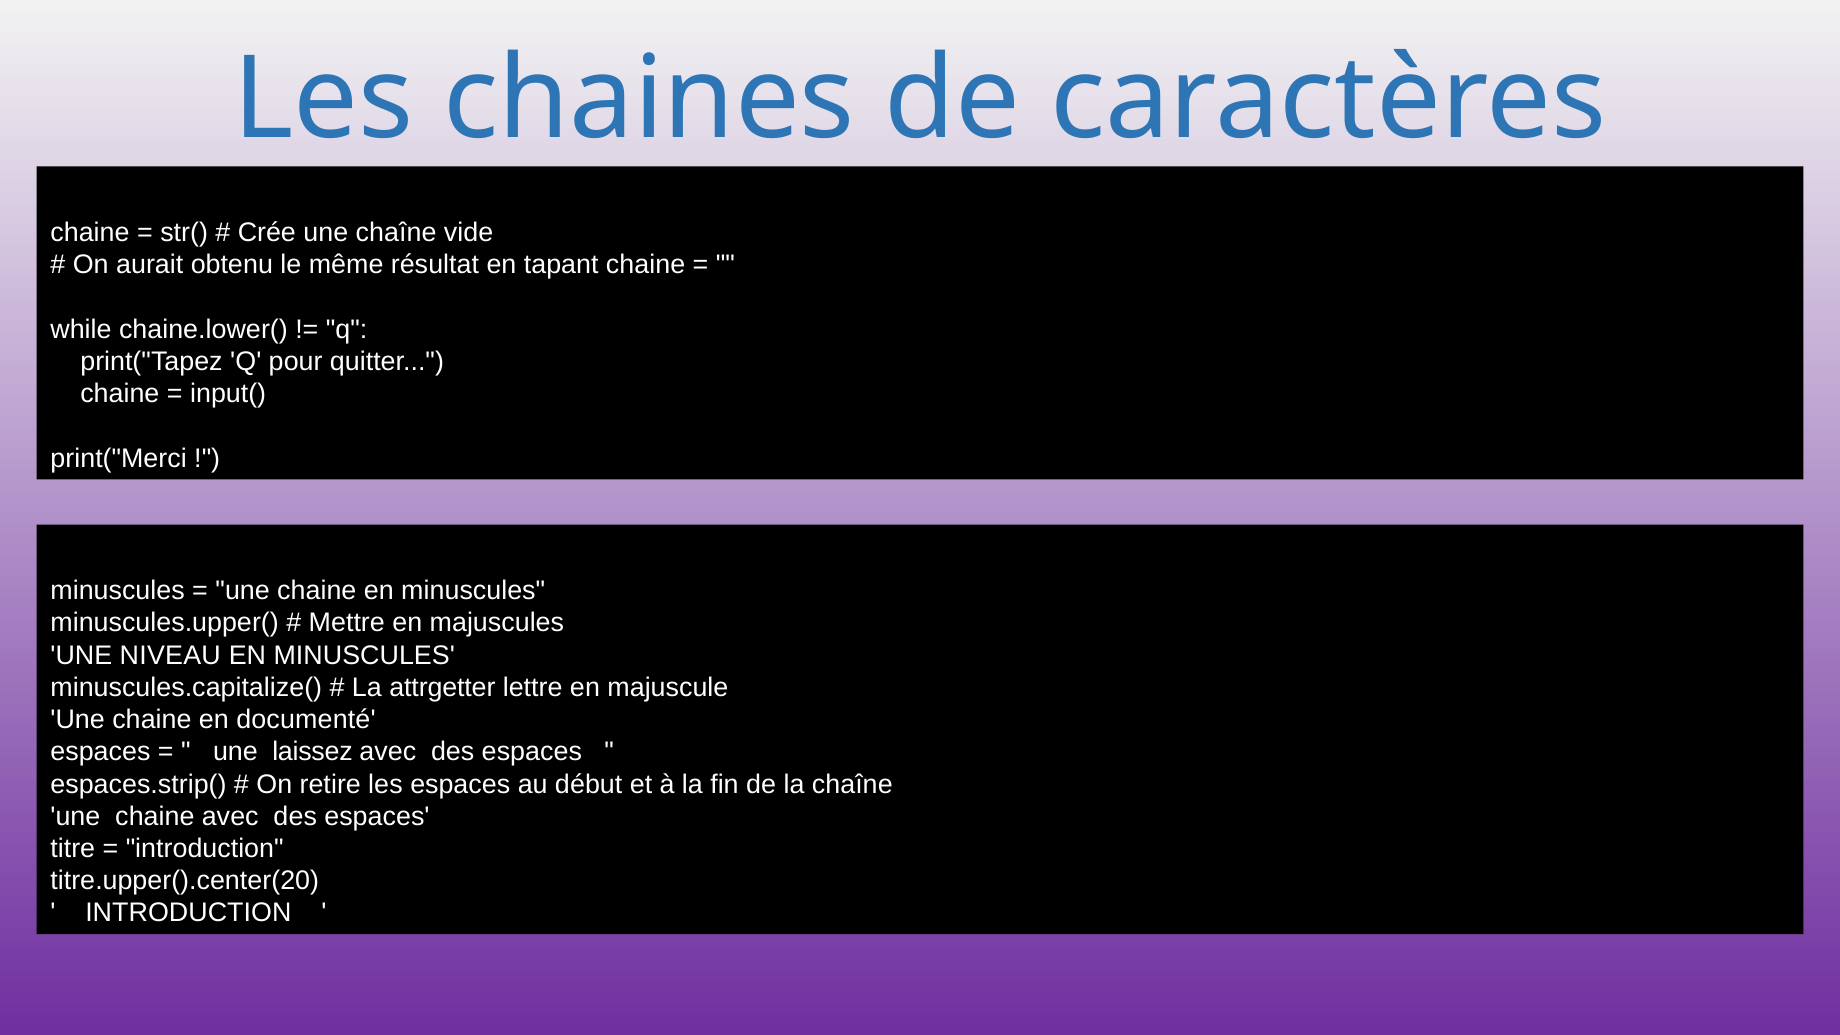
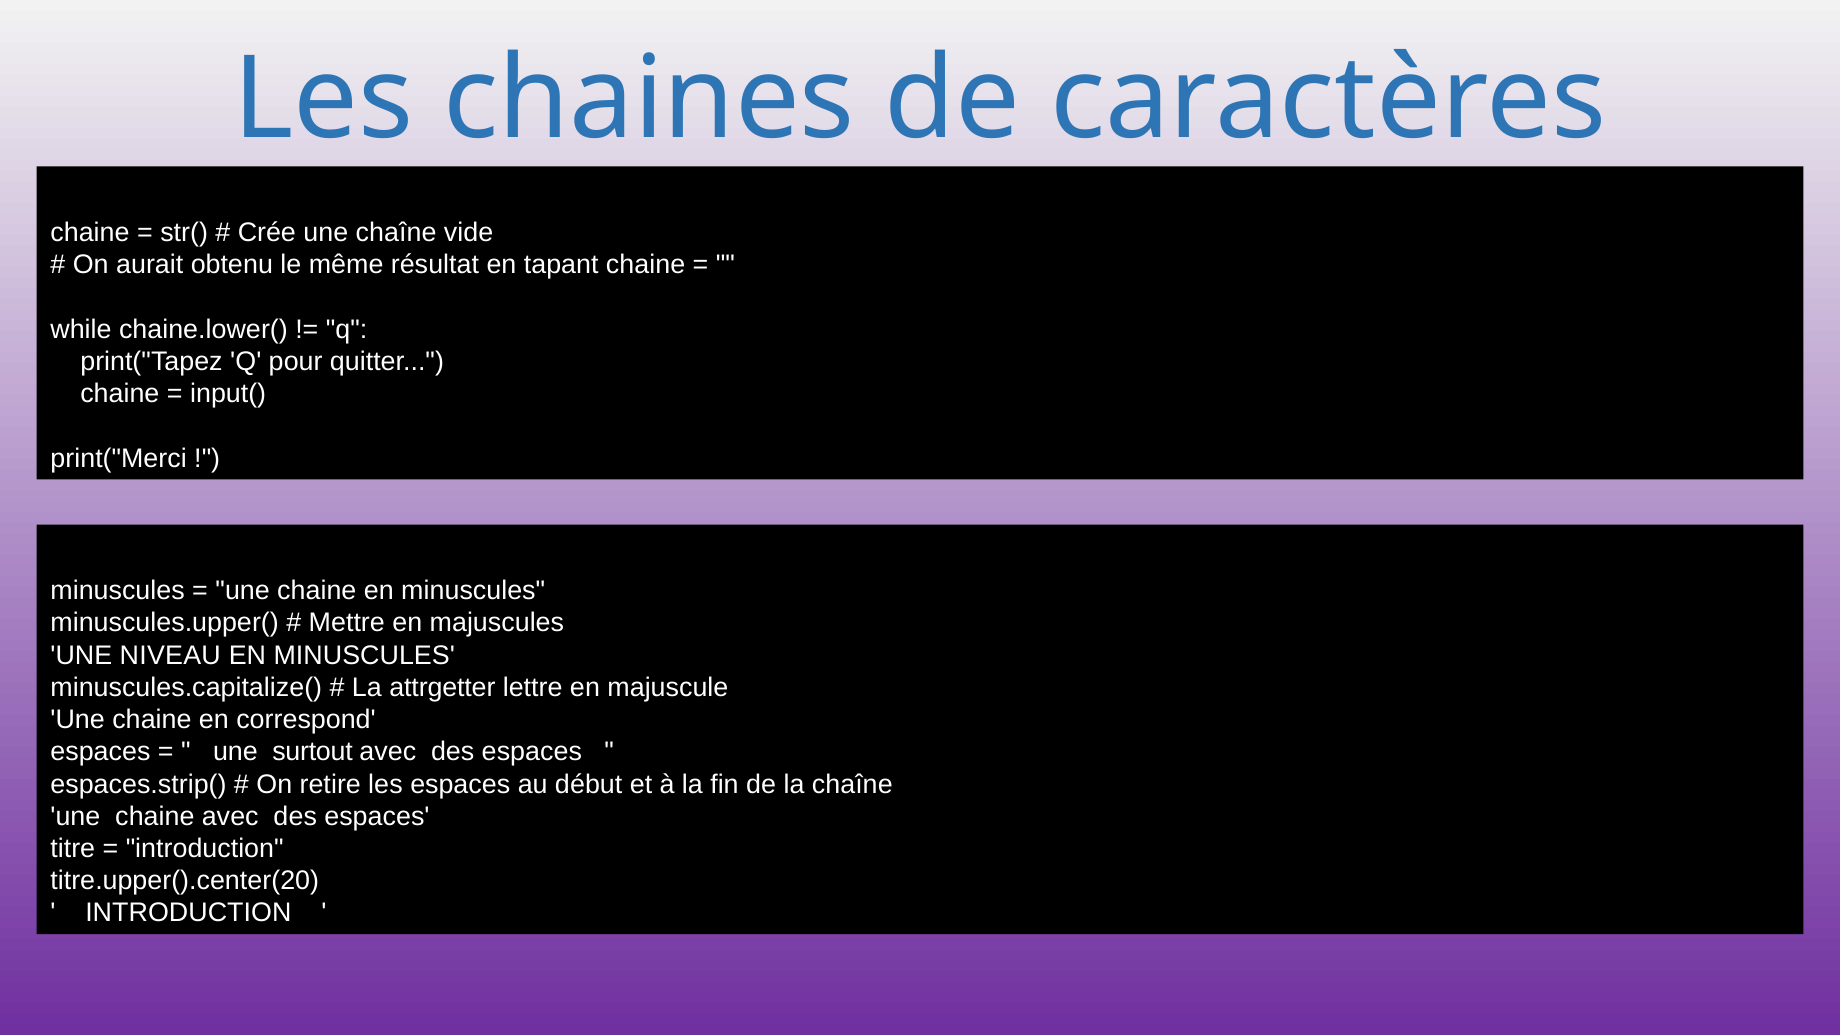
documenté: documenté -> correspond (306, 720)
laissez: laissez -> surtout (313, 752)
